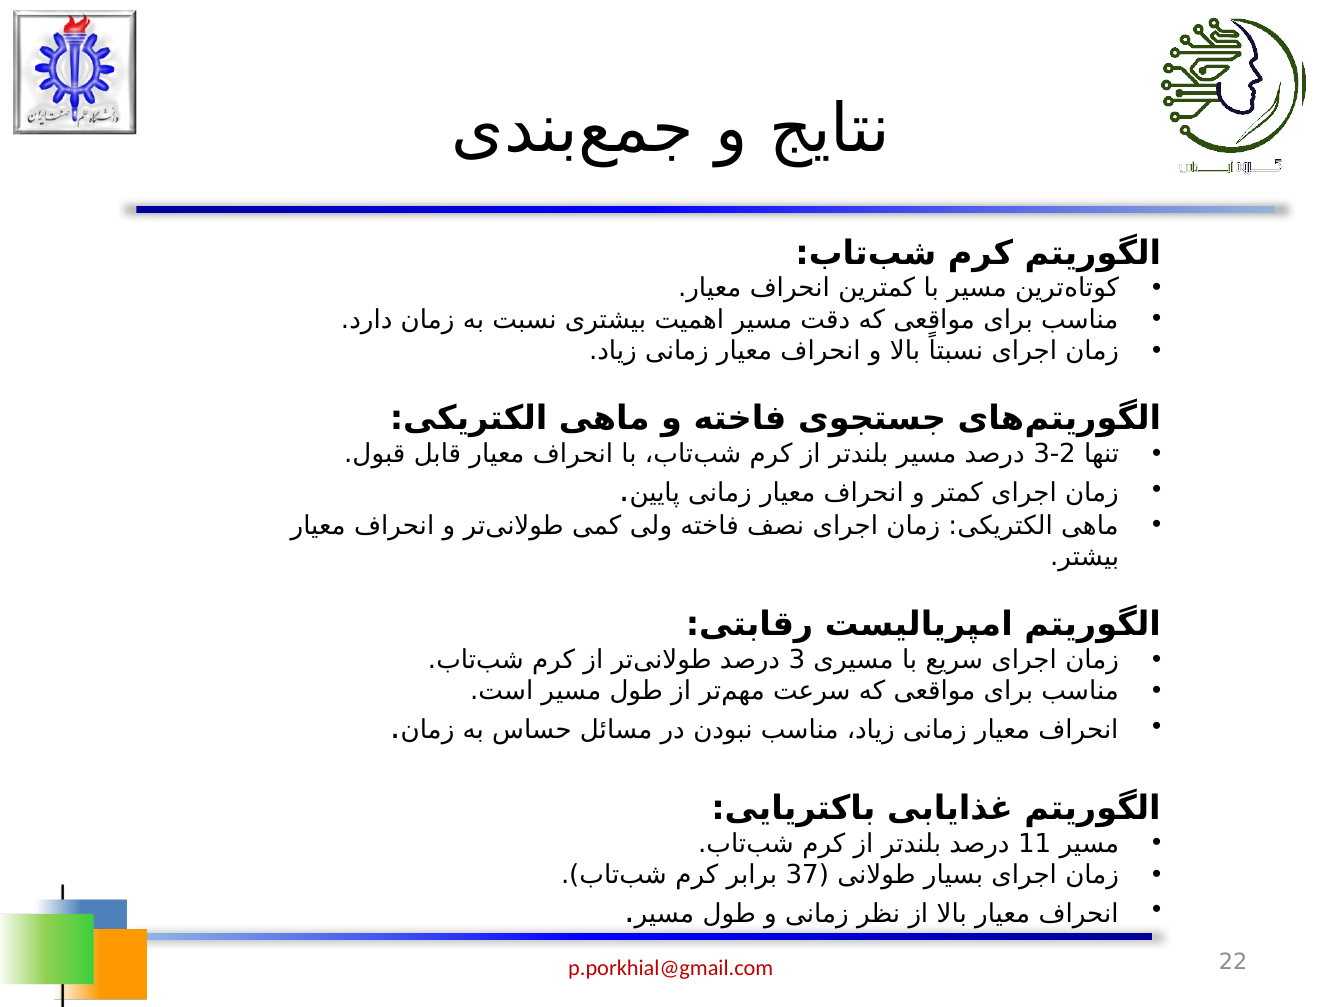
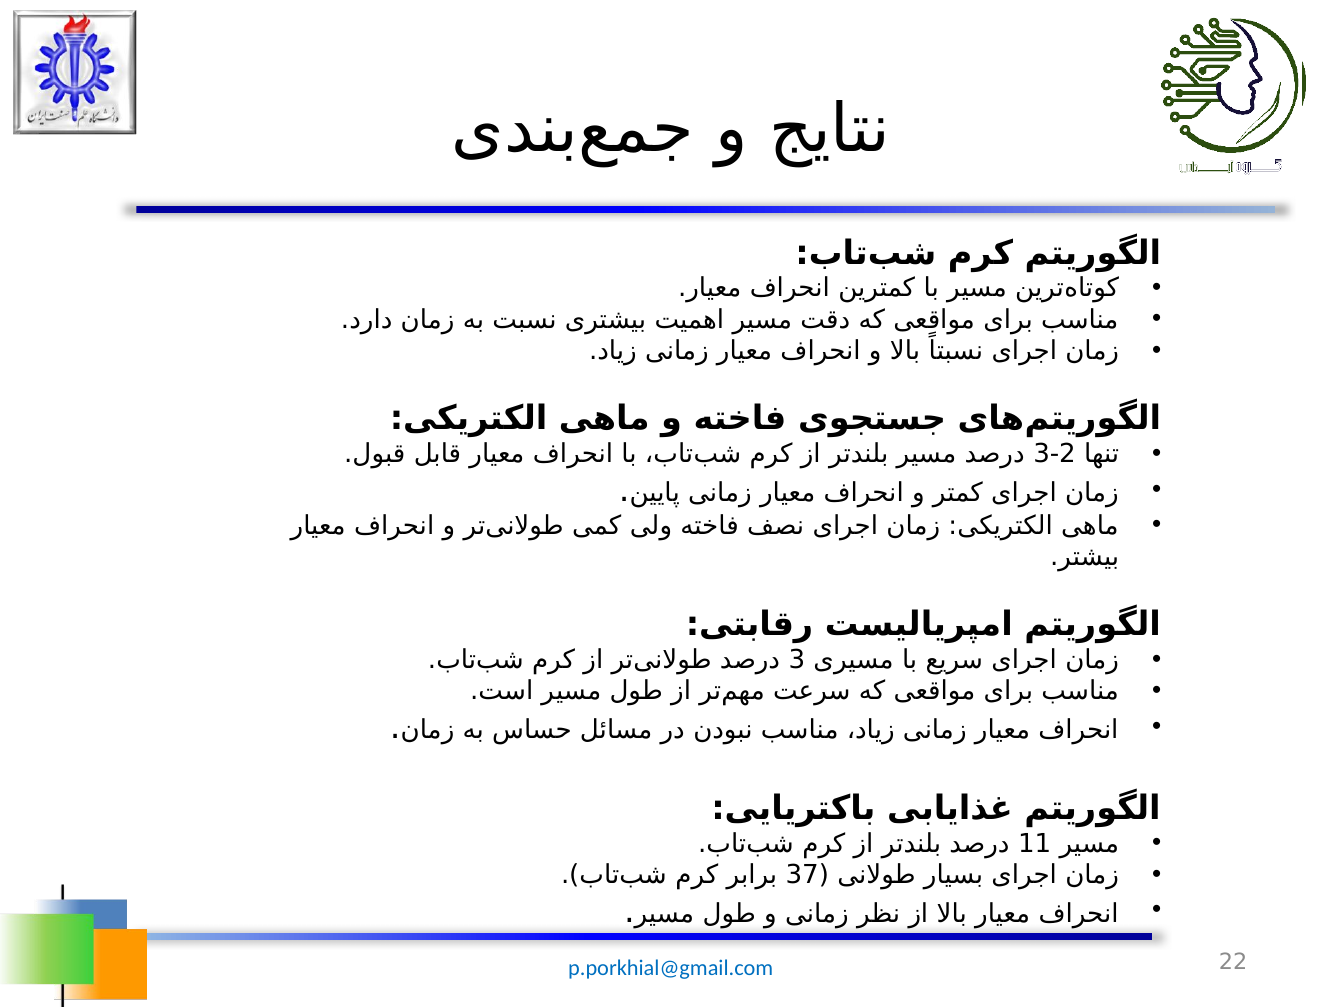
p.porkhial@gmail.com colour: red -> blue (671, 968)
